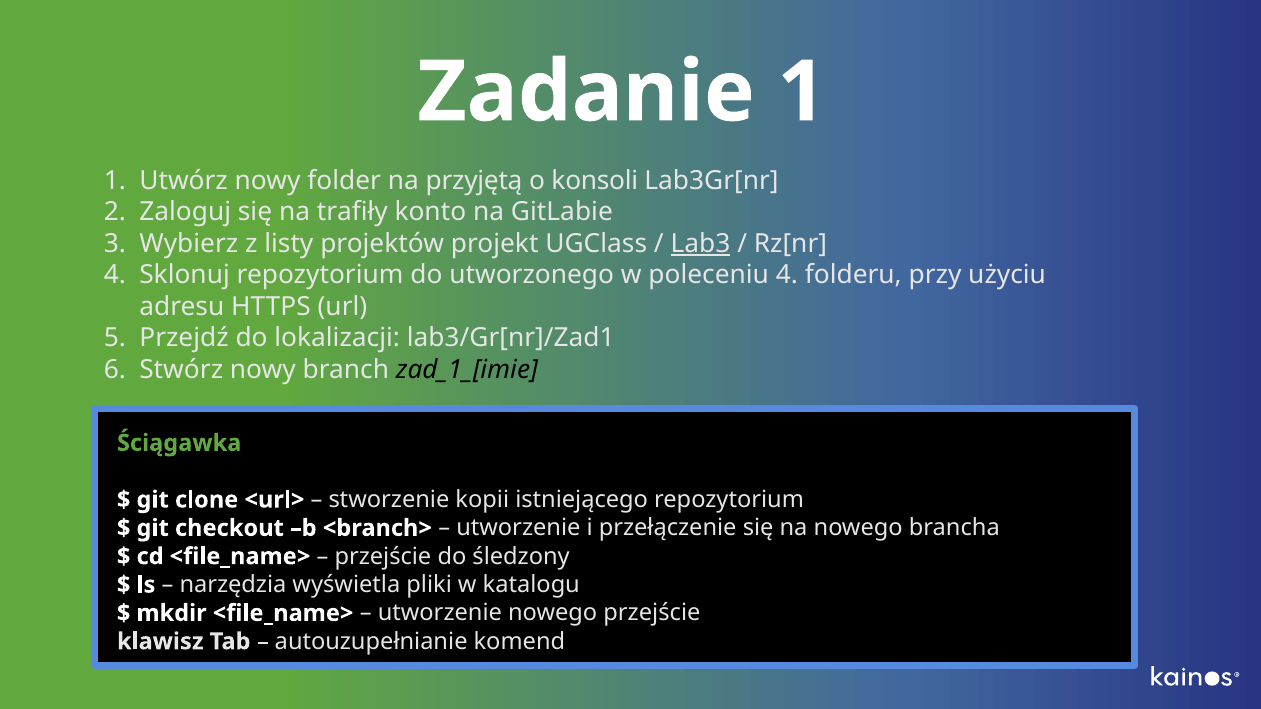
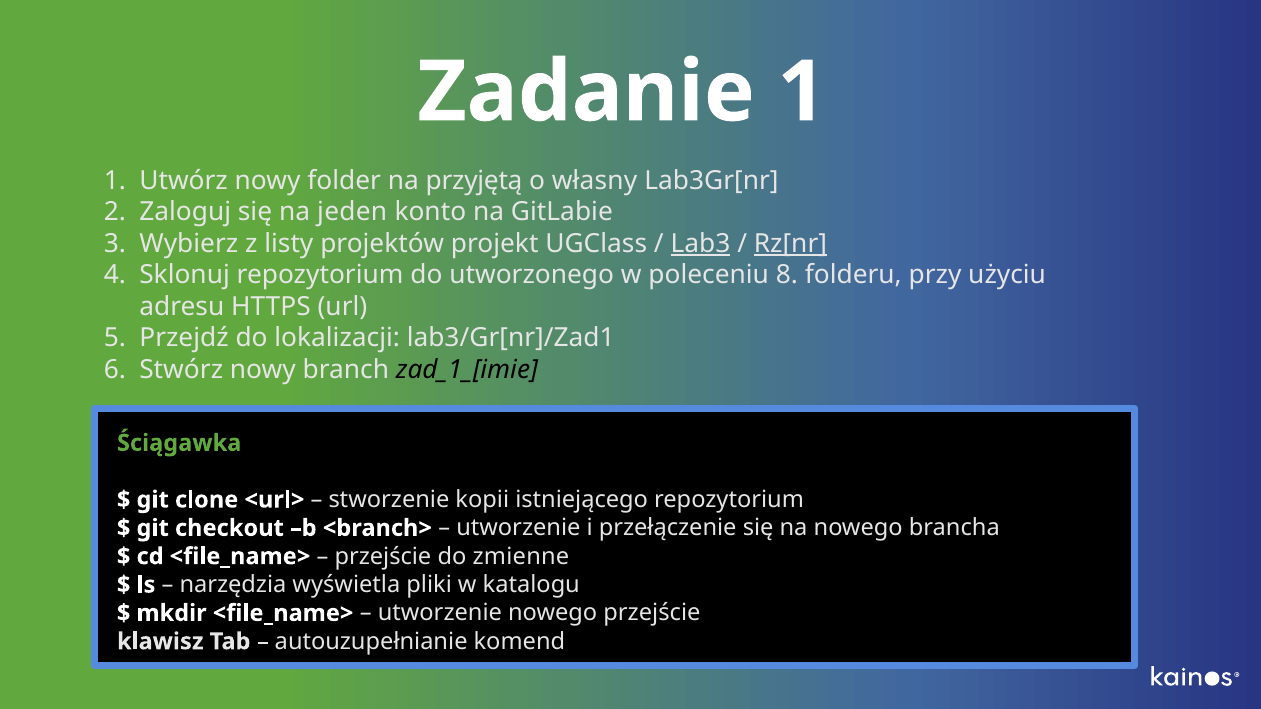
konsoli: konsoli -> własny (595, 181)
trafiły: trafiły -> jeden (352, 212)
Rz[nr underline: none -> present (790, 244)
poleceniu 4: 4 -> 8 (787, 275)
śledzony: śledzony -> zmienne (521, 557)
